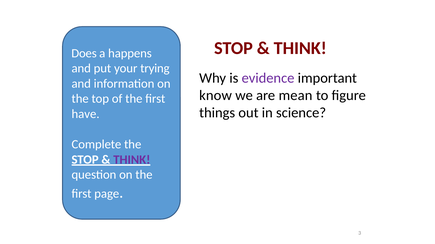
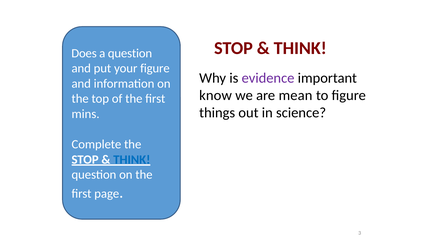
a happens: happens -> question (130, 53)
your trying: trying -> figure (155, 69)
have: have -> mins (86, 114)
THINK colour: purple -> blue (132, 160)
